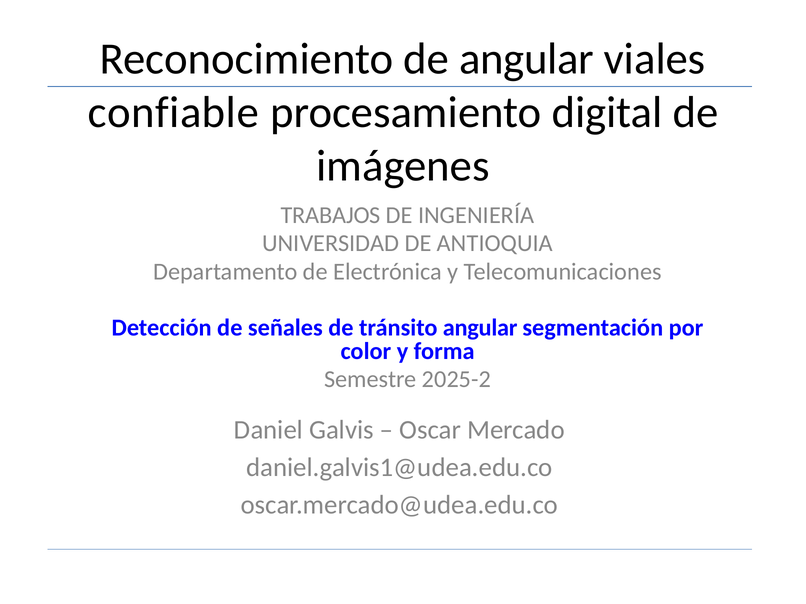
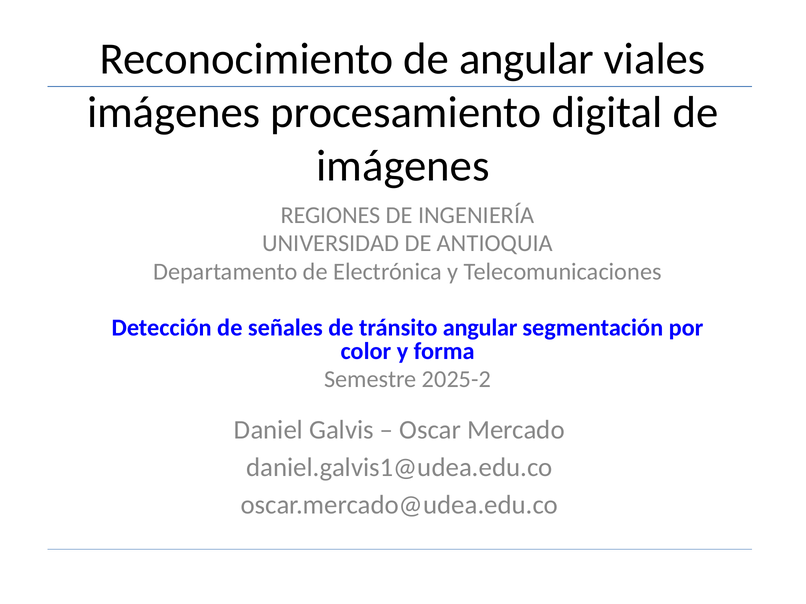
confiable: confiable -> imágenes (174, 113)
TRABAJOS: TRABAJOS -> REGIONES (331, 215)
